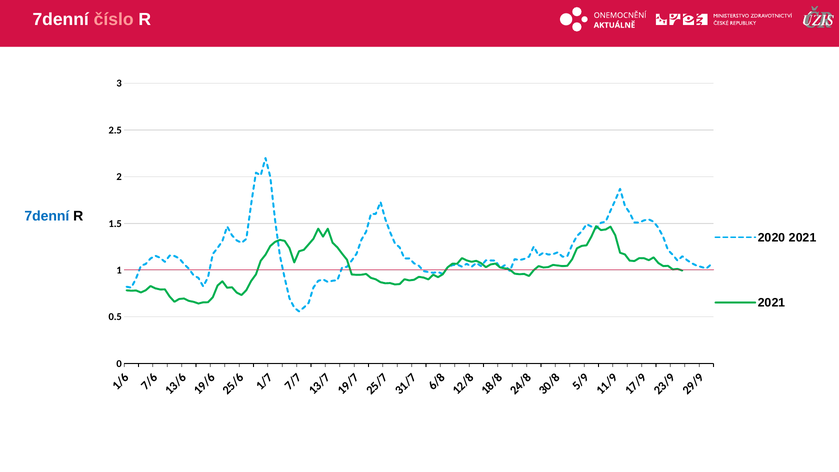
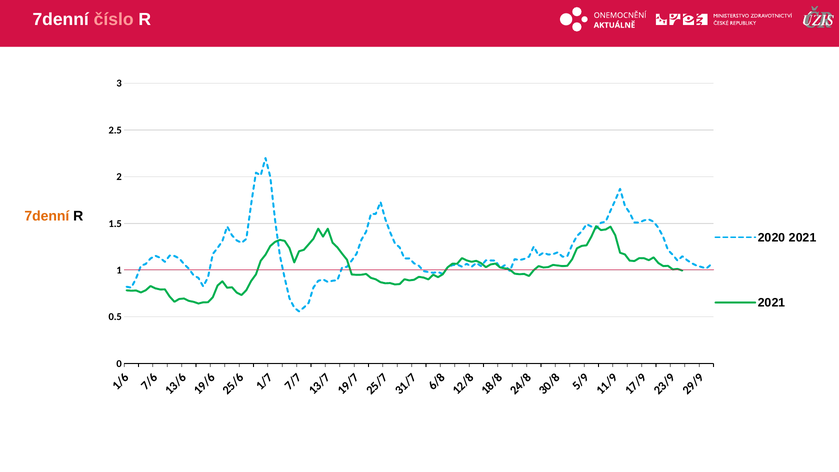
7denní colour: blue -> orange (47, 216)
